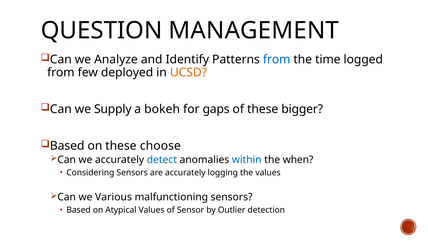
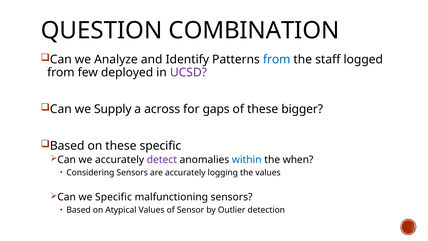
MANAGEMENT: MANAGEMENT -> COMBINATION (254, 31)
time: time -> staff (328, 59)
UCSD colour: orange -> purple (188, 72)
bokeh: bokeh -> across (162, 109)
these choose: choose -> specific (160, 146)
detect colour: blue -> purple (162, 160)
we Various: Various -> Specific (114, 197)
